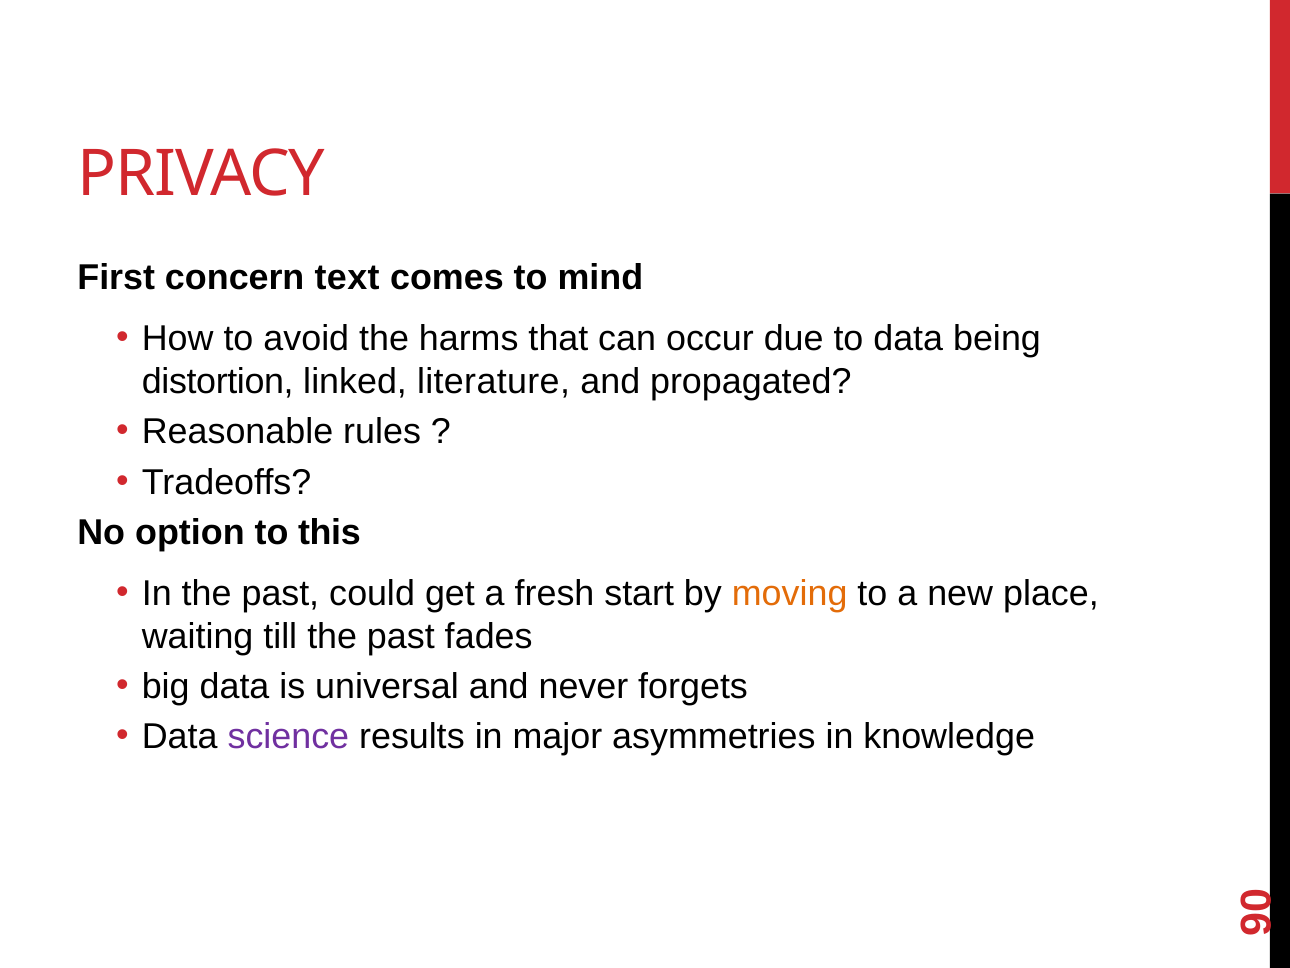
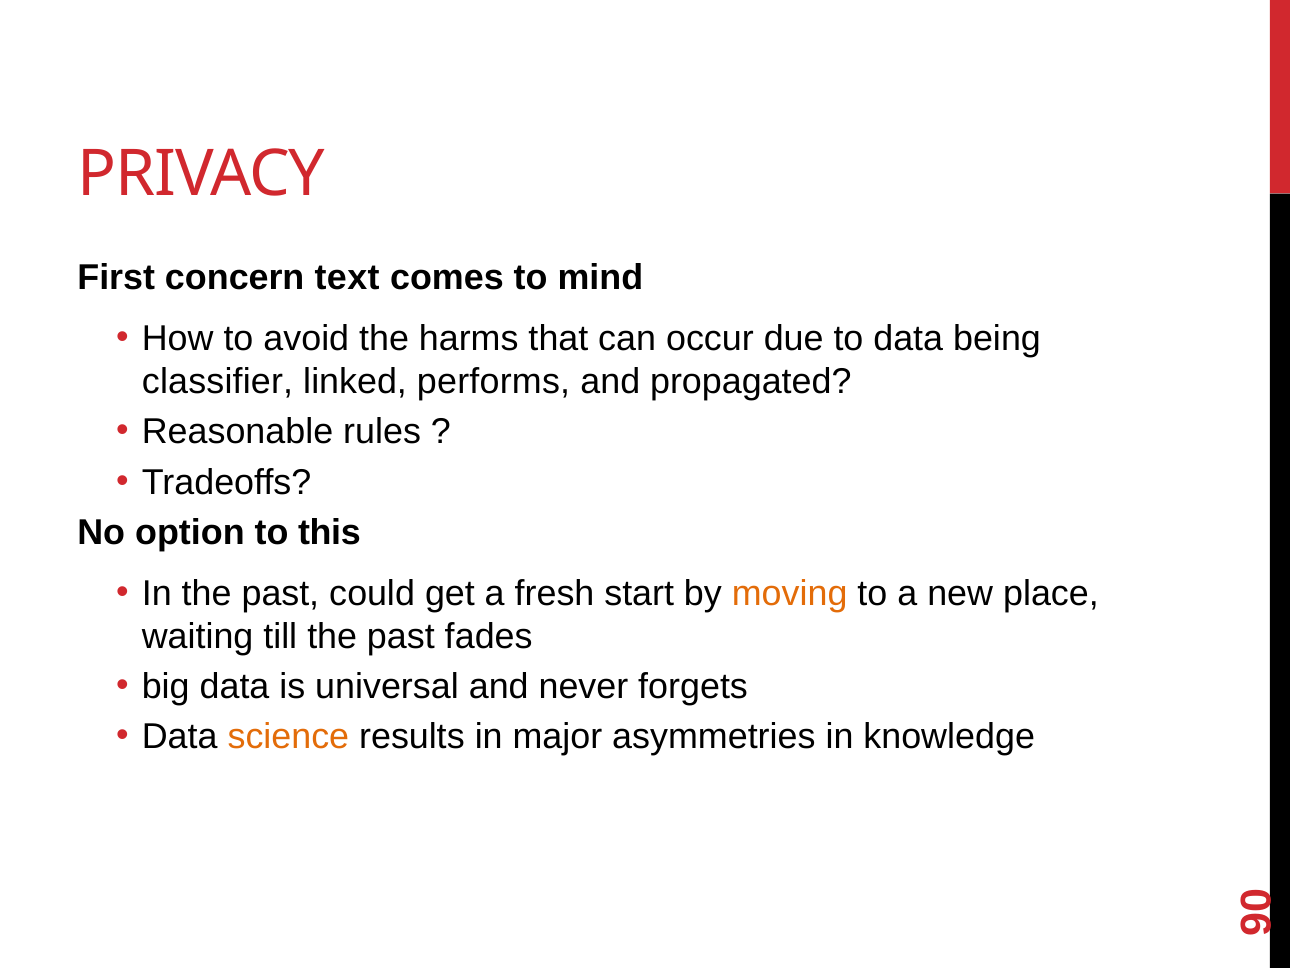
distortion: distortion -> classifier (218, 382)
literature: literature -> performs (494, 382)
science colour: purple -> orange (288, 737)
